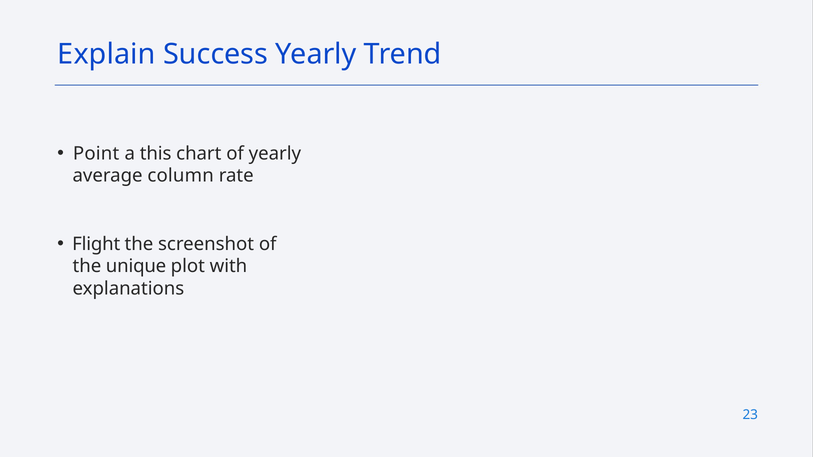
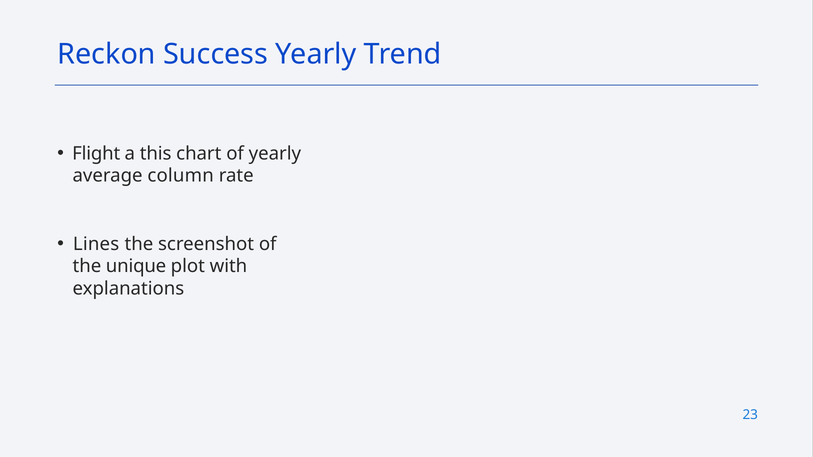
Explain: Explain -> Reckon (107, 54)
Point: Point -> Flight (96, 153)
Flight: Flight -> Lines (96, 244)
